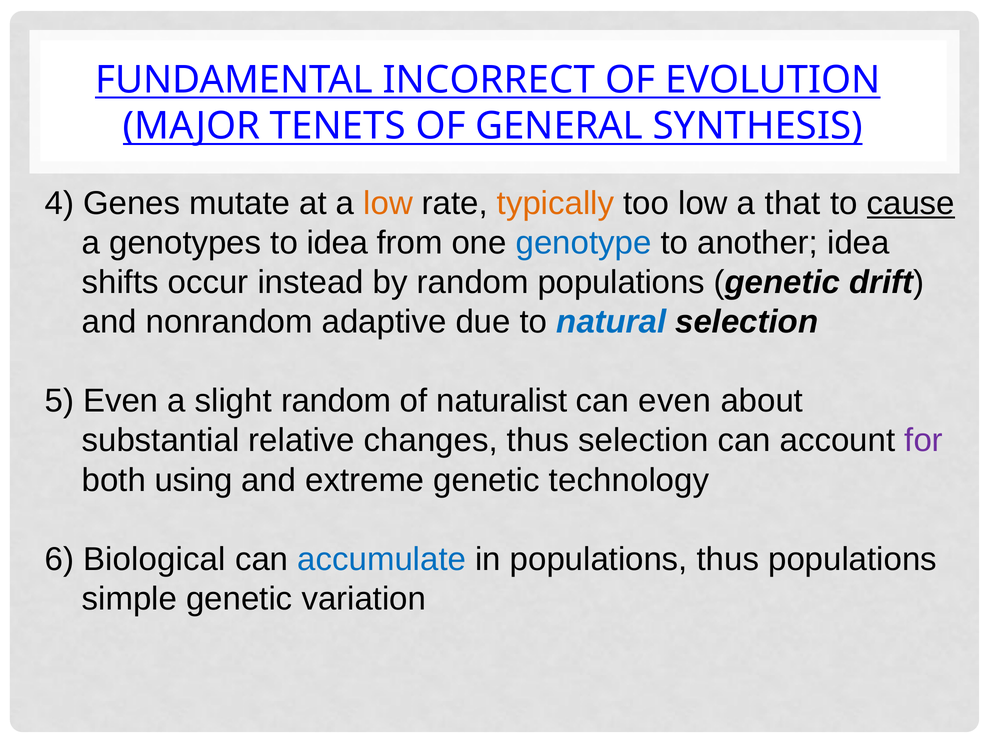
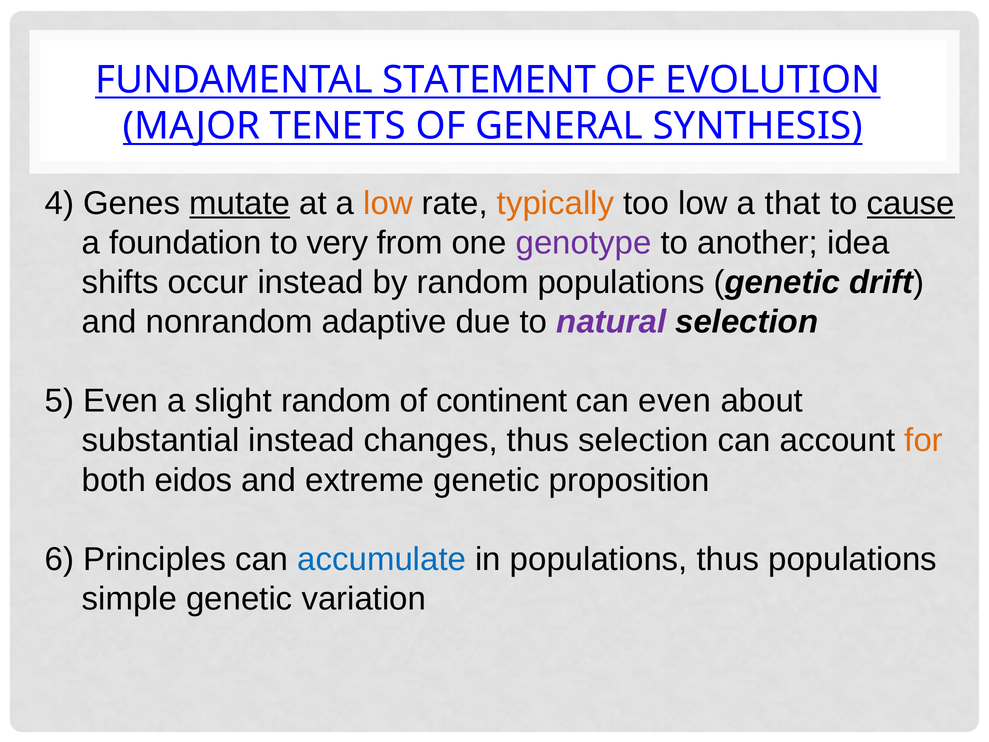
INCORRECT: INCORRECT -> STATEMENT (489, 80)
mutate underline: none -> present (240, 203)
genotypes: genotypes -> foundation (185, 243)
to idea: idea -> very (337, 243)
genotype colour: blue -> purple (584, 243)
natural colour: blue -> purple (611, 322)
naturalist: naturalist -> continent (502, 401)
substantial relative: relative -> instead (302, 440)
for colour: purple -> orange (924, 440)
using: using -> eidos (194, 480)
technology: technology -> proposition (629, 480)
Biological: Biological -> Principles (155, 559)
